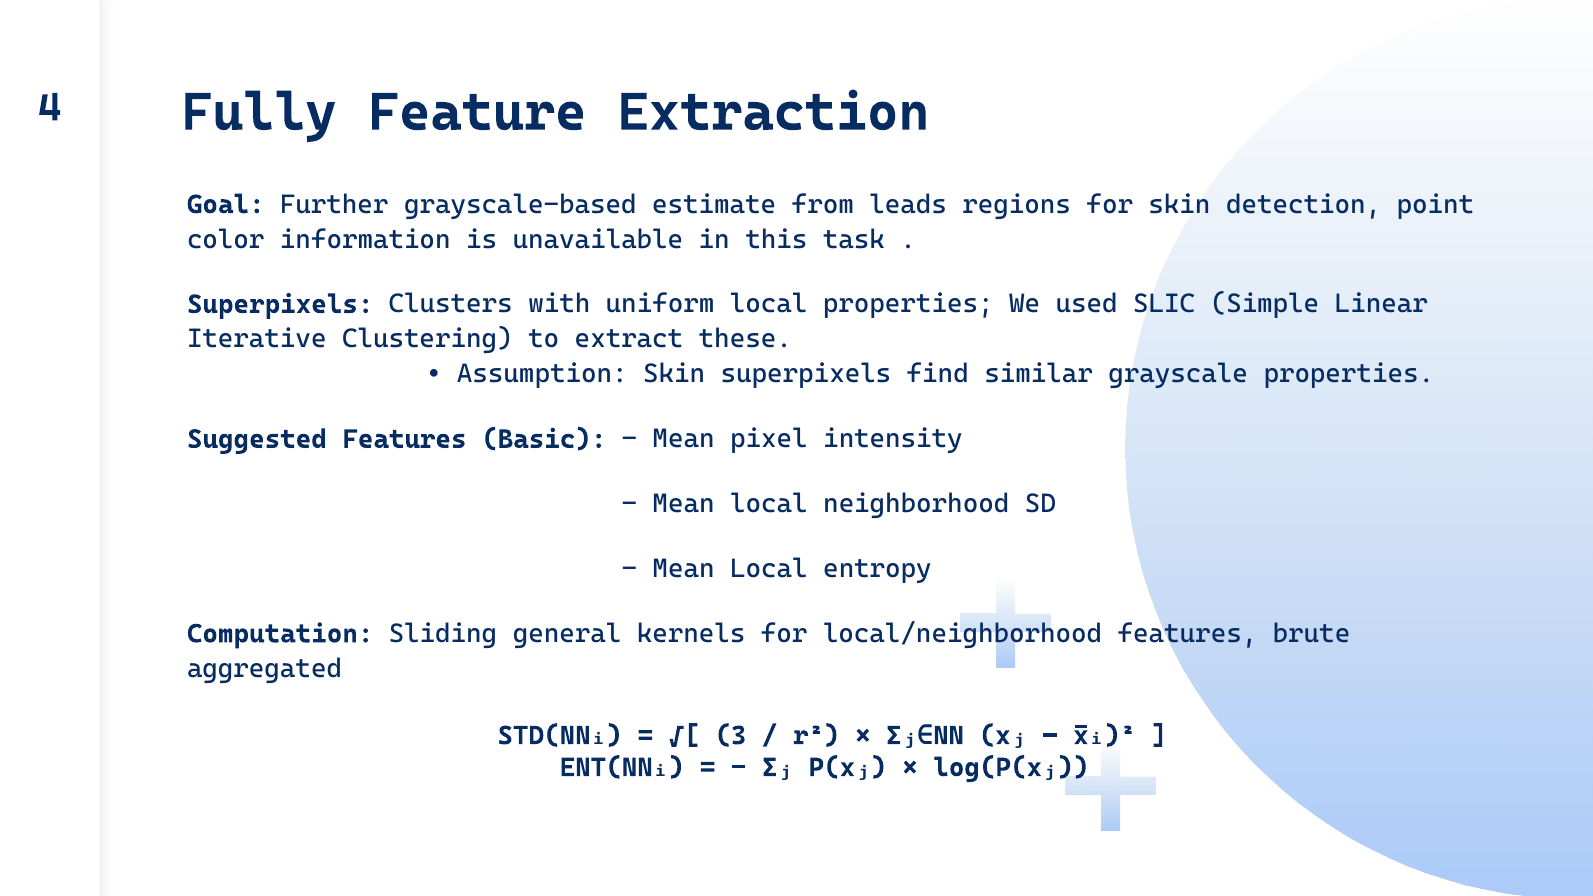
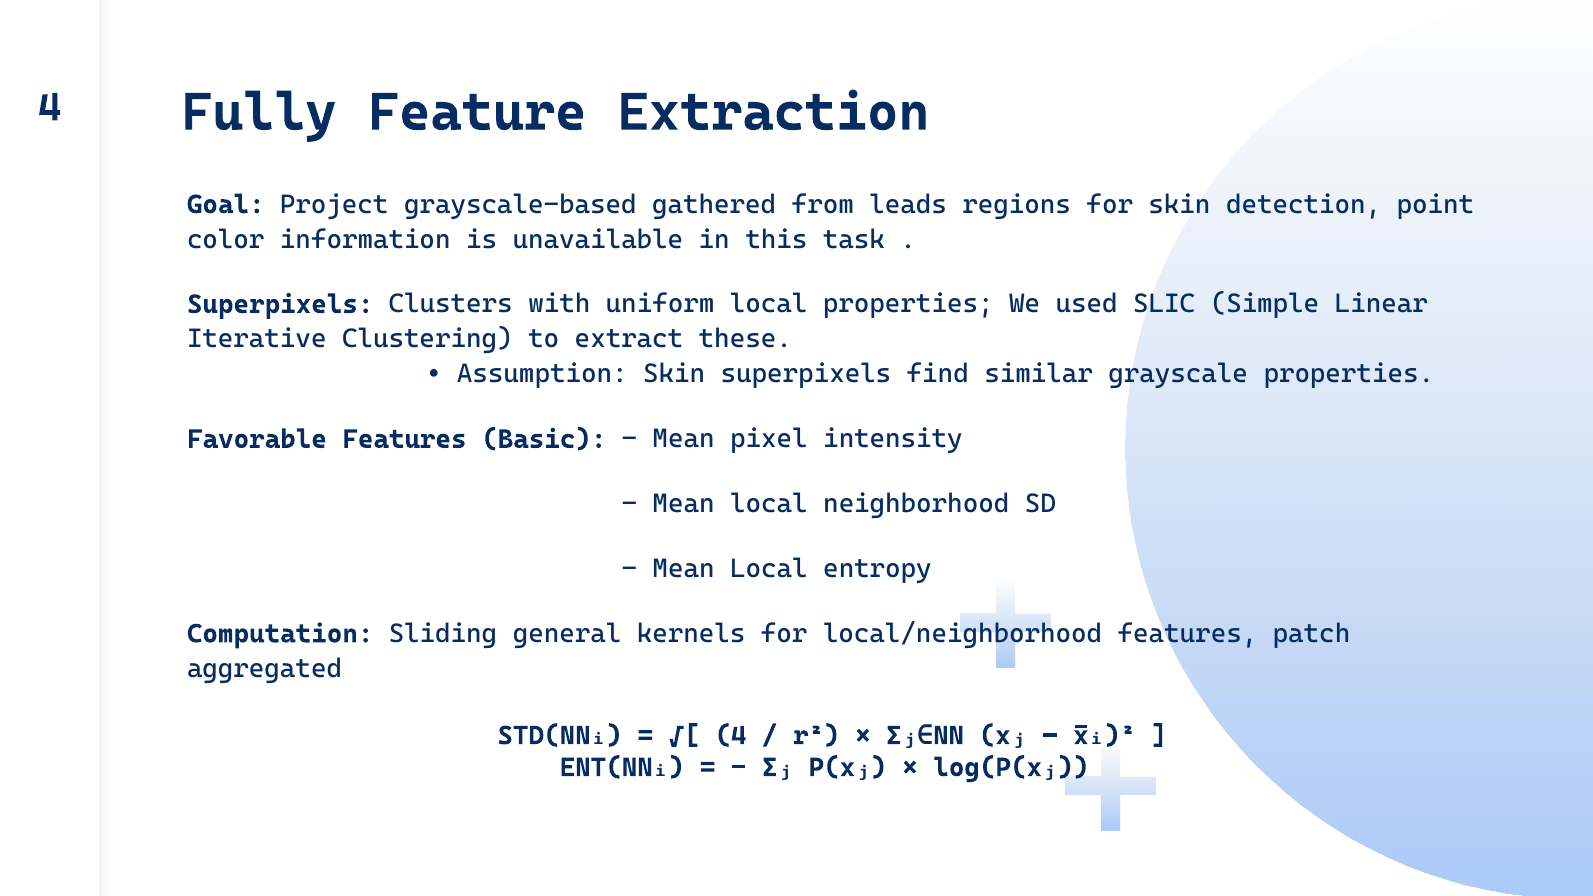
Further: Further -> Project (334, 204)
estimate: estimate -> gathered (714, 204)
Suggested: Suggested -> Favorable (257, 439)
brute: brute -> patch (1311, 634)
3: 3 -> 4 (731, 736)
